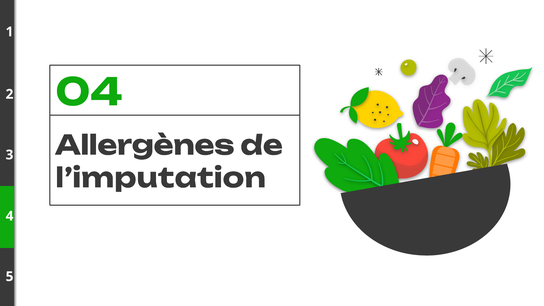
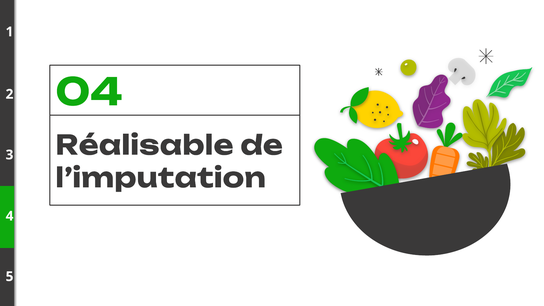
Allergènes: Allergènes -> Réalisable (144, 146)
